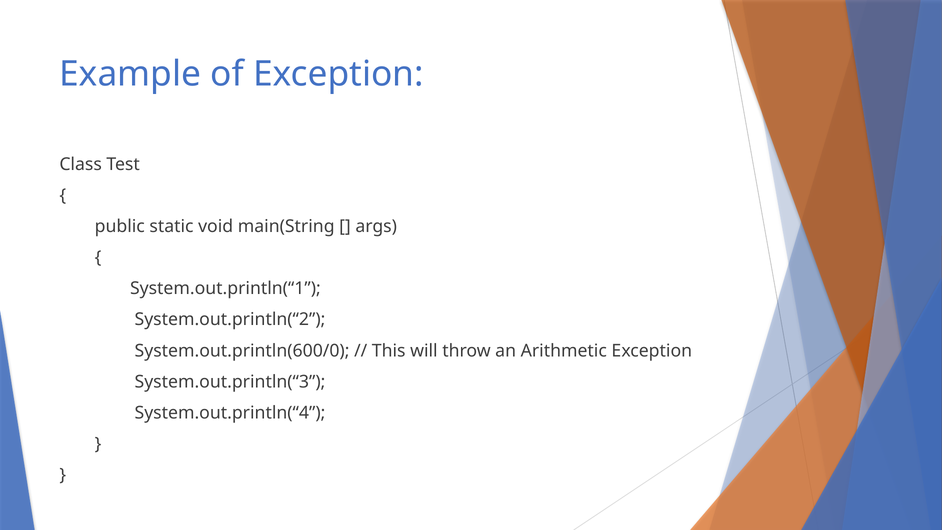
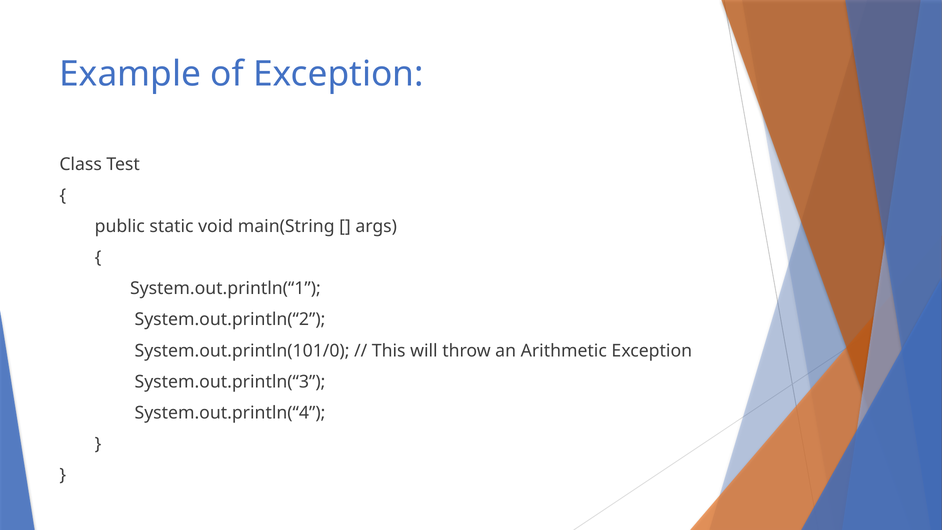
System.out.println(600/0: System.out.println(600/0 -> System.out.println(101/0 (242, 351)
